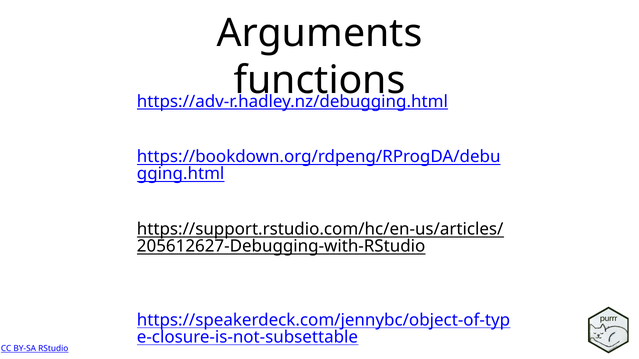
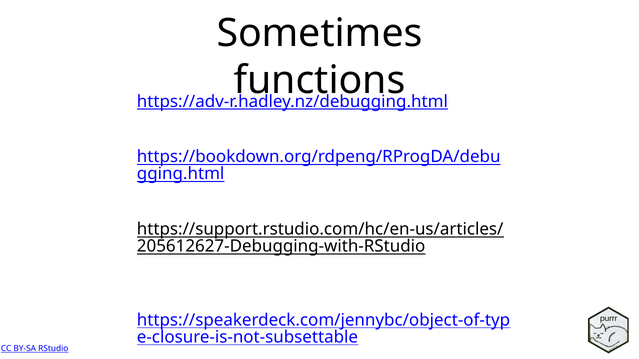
Arguments: Arguments -> Sometimes (319, 33)
